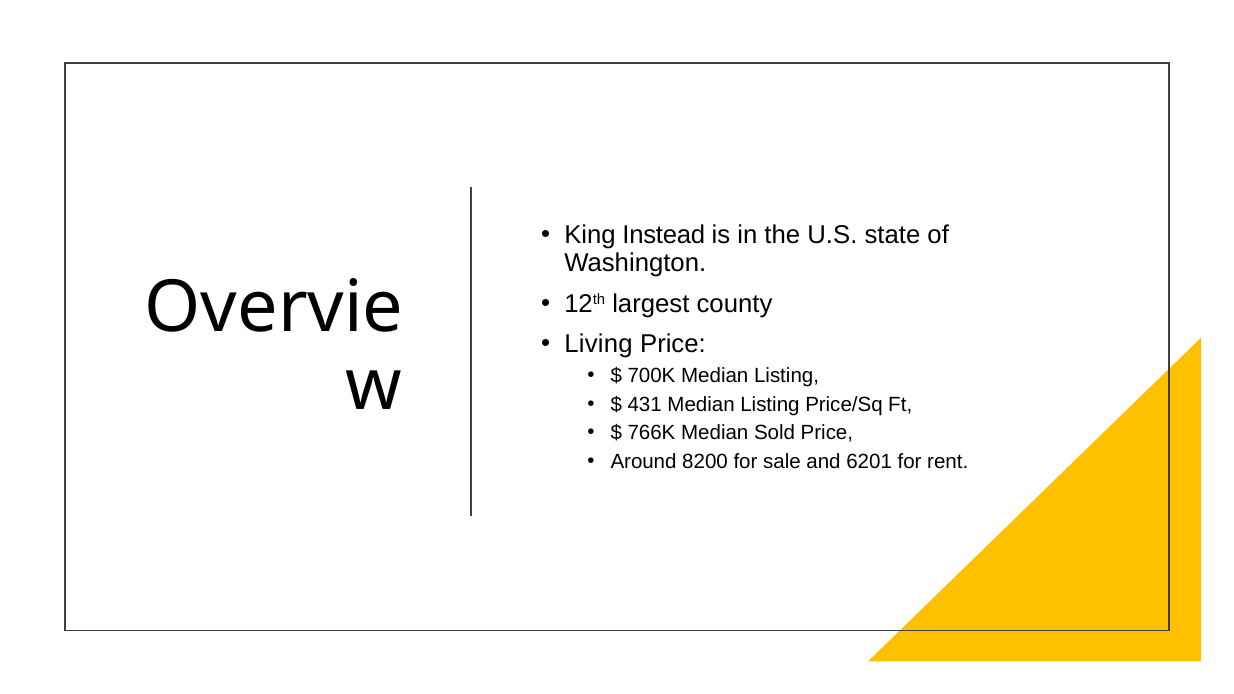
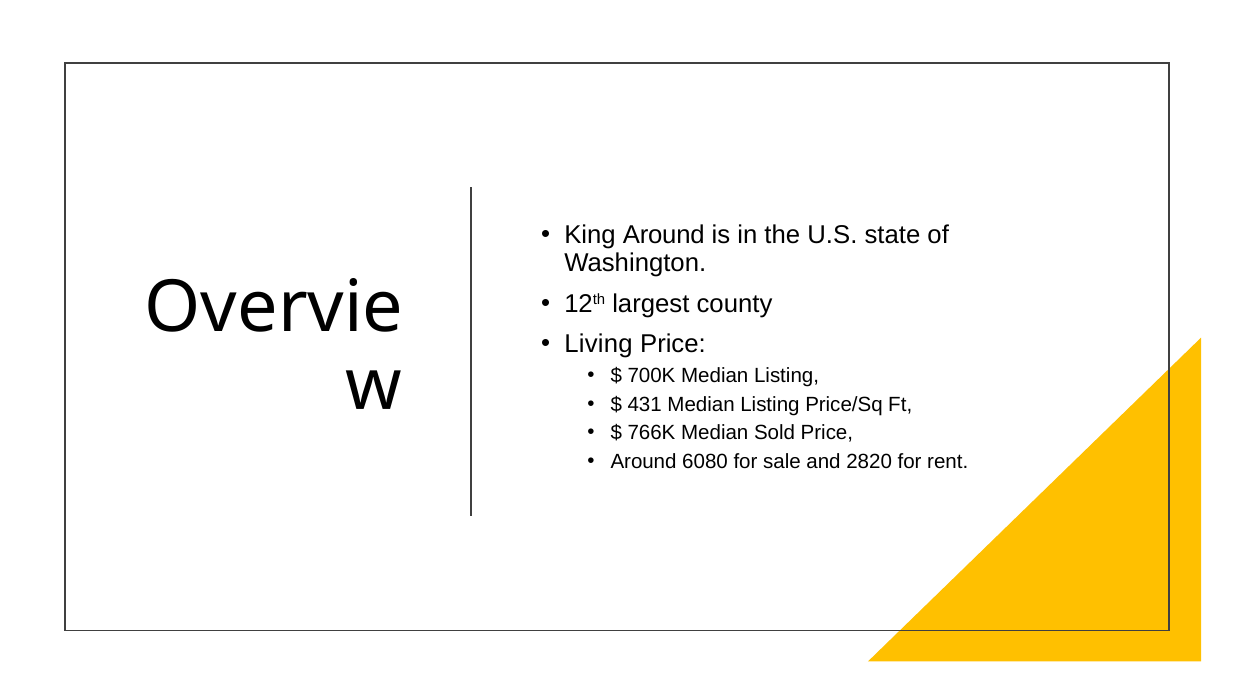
King Instead: Instead -> Around (664, 235)
8200: 8200 -> 6080 (705, 461)
6201: 6201 -> 2820 (869, 461)
